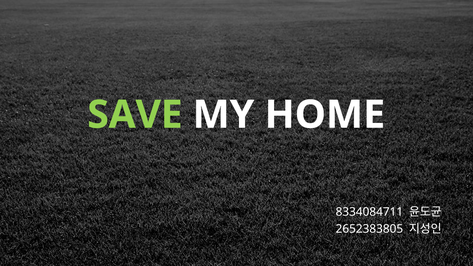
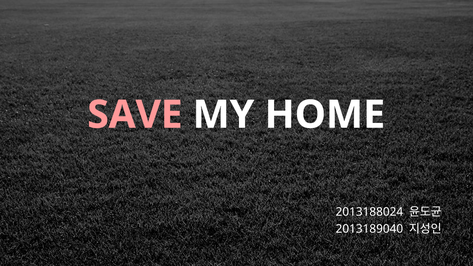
SAVE colour: light green -> pink (135, 115)
8334084711: 8334084711 -> 2013188024 (369, 212)
2652383805: 2652383805 -> 2013189040 (369, 229)
